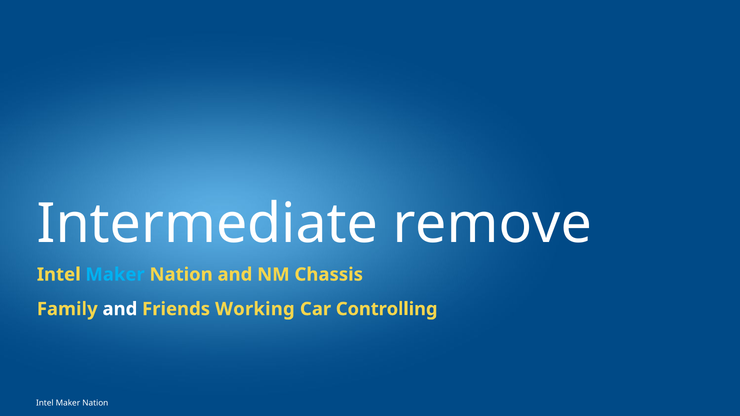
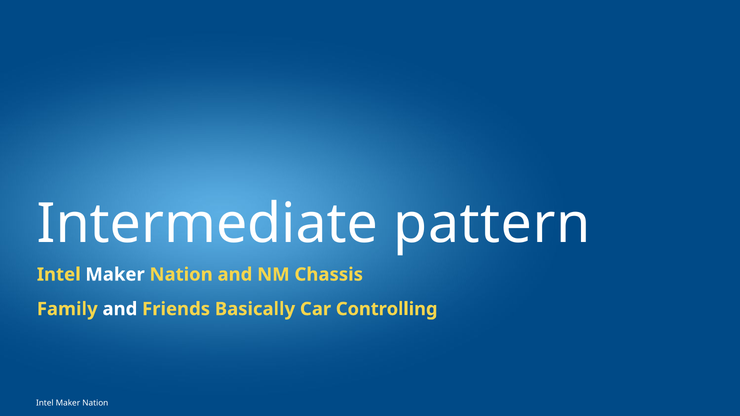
remove: remove -> pattern (492, 224)
Maker colour: light blue -> white (115, 275)
Working: Working -> Basically (255, 309)
